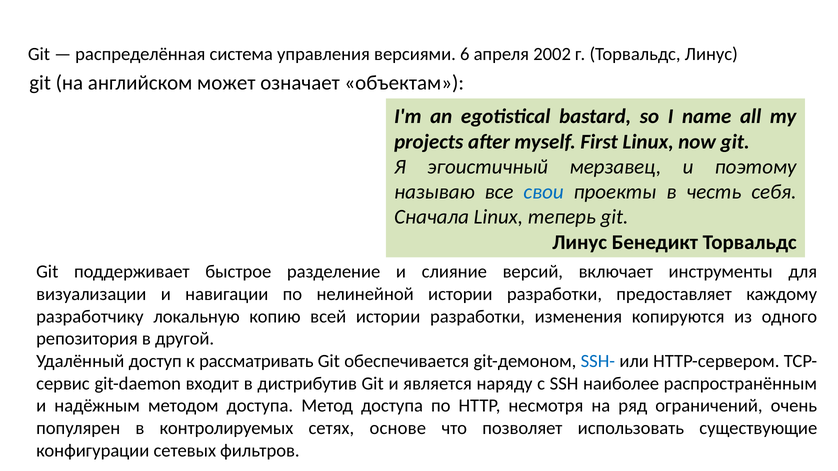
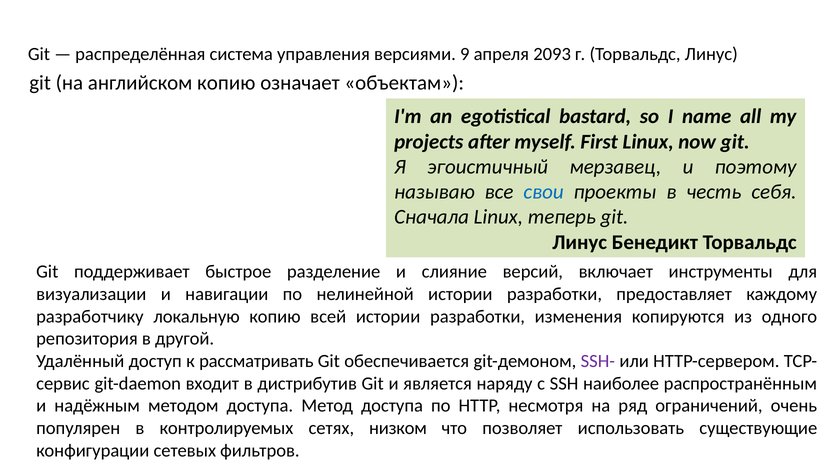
6: 6 -> 9 (465, 54)
2002: 2002 -> 2093 (552, 54)
английском может: может -> копию (226, 83)
SSH- colour: blue -> purple (598, 361)
основе: основе -> низком (398, 428)
